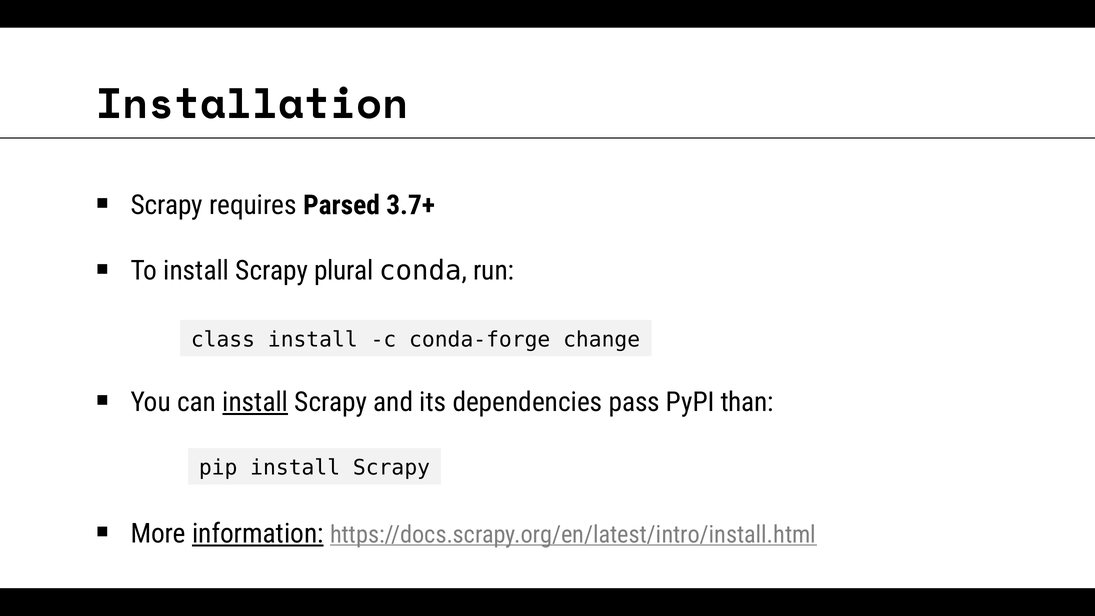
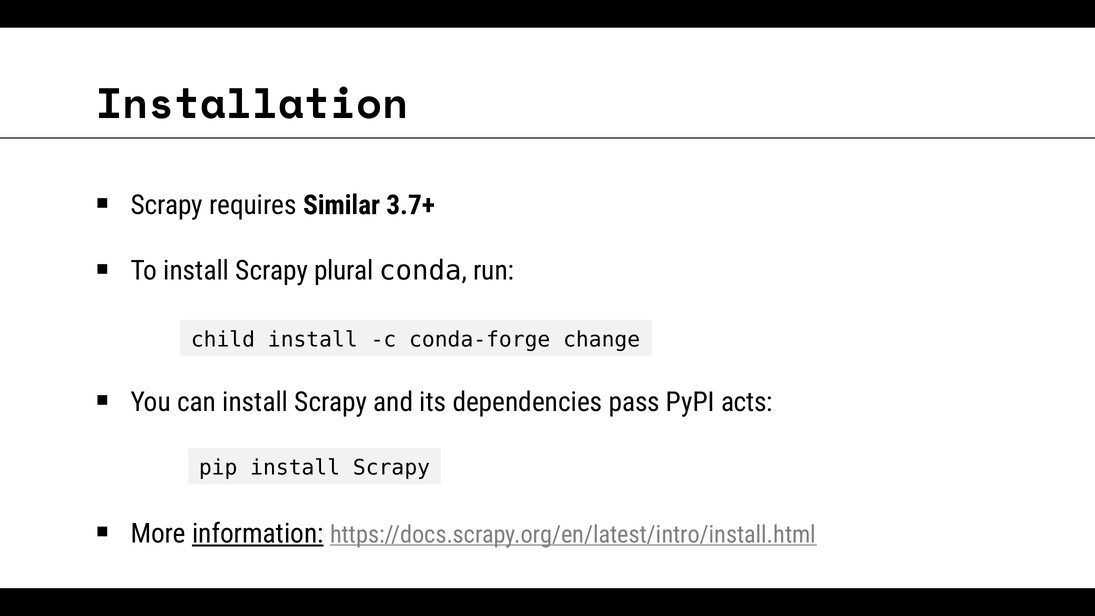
Parsed: Parsed -> Similar (342, 205)
class: class -> child (223, 340)
install underline: present -> none (255, 402)
than: than -> acts (747, 402)
